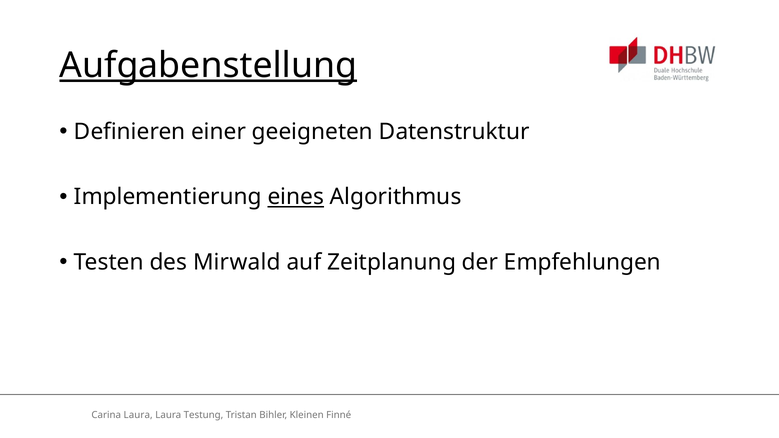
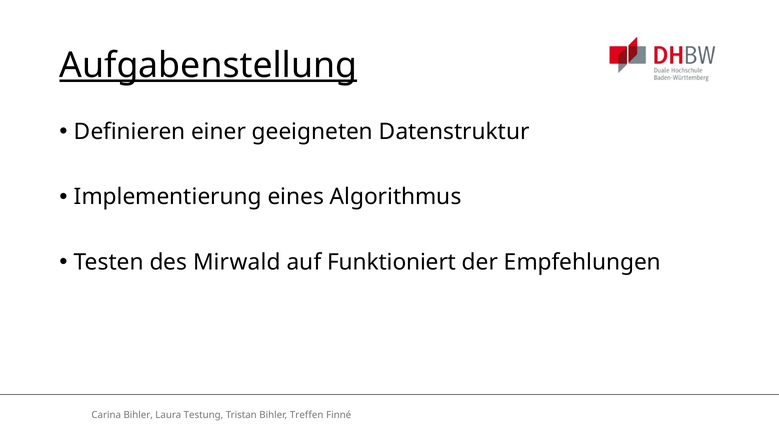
eines underline: present -> none (296, 197)
Zeitplanung: Zeitplanung -> Funktioniert (392, 262)
Carina Laura: Laura -> Bihler (138, 415)
Kleinen: Kleinen -> Treffen (307, 415)
